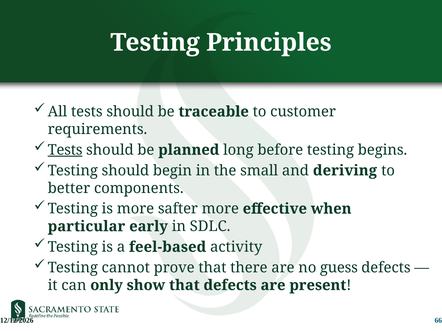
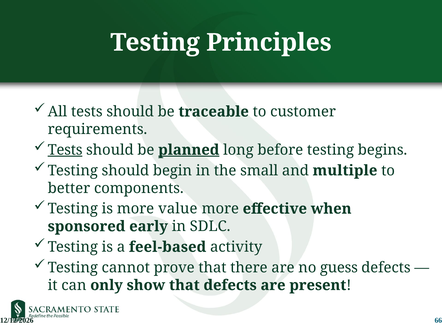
planned underline: none -> present (189, 150)
deriving: deriving -> multiple (345, 171)
safter: safter -> value (178, 209)
particular: particular -> sponsored (87, 227)
